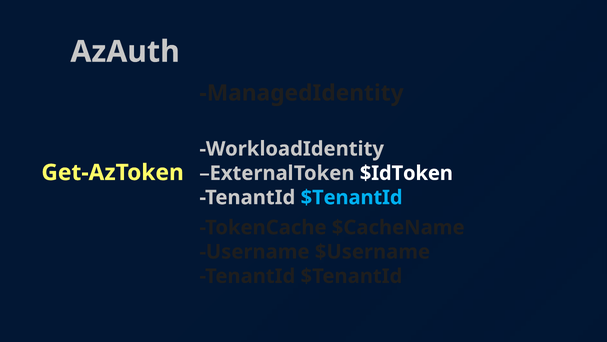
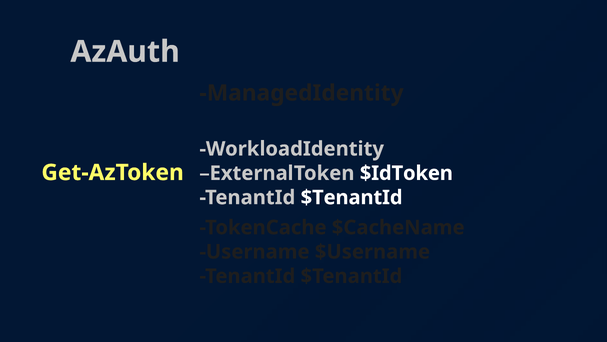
$TenantId colour: light blue -> white (352, 197)
